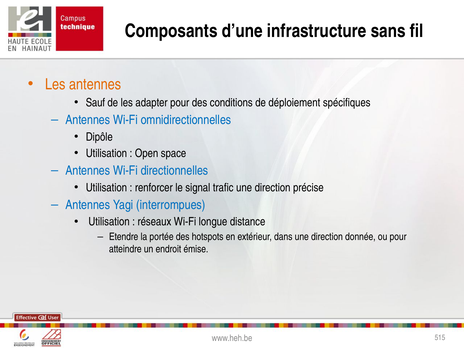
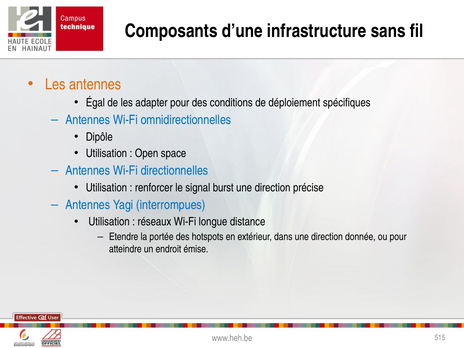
Sauf: Sauf -> Égal (95, 103)
trafic: trafic -> burst (223, 188)
